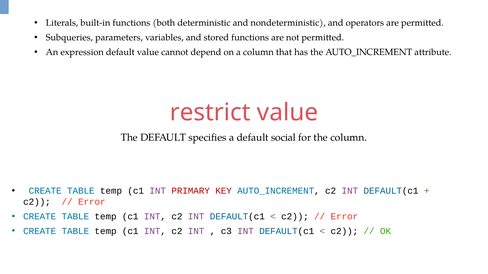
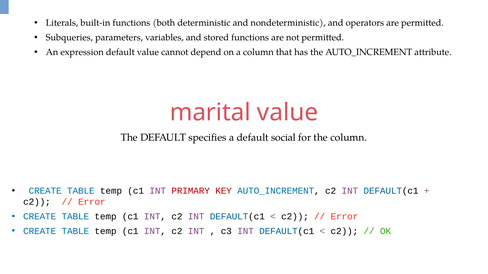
restrict: restrict -> marital (210, 113)
